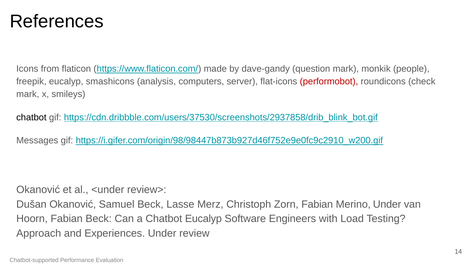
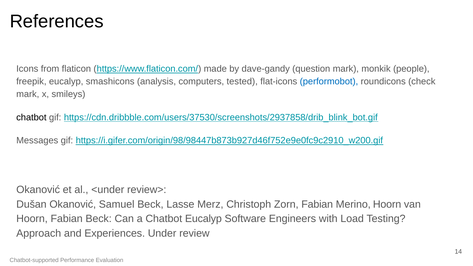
server: server -> tested (242, 82)
performobot colour: red -> blue (329, 82)
Merino Under: Under -> Hoorn (387, 204)
